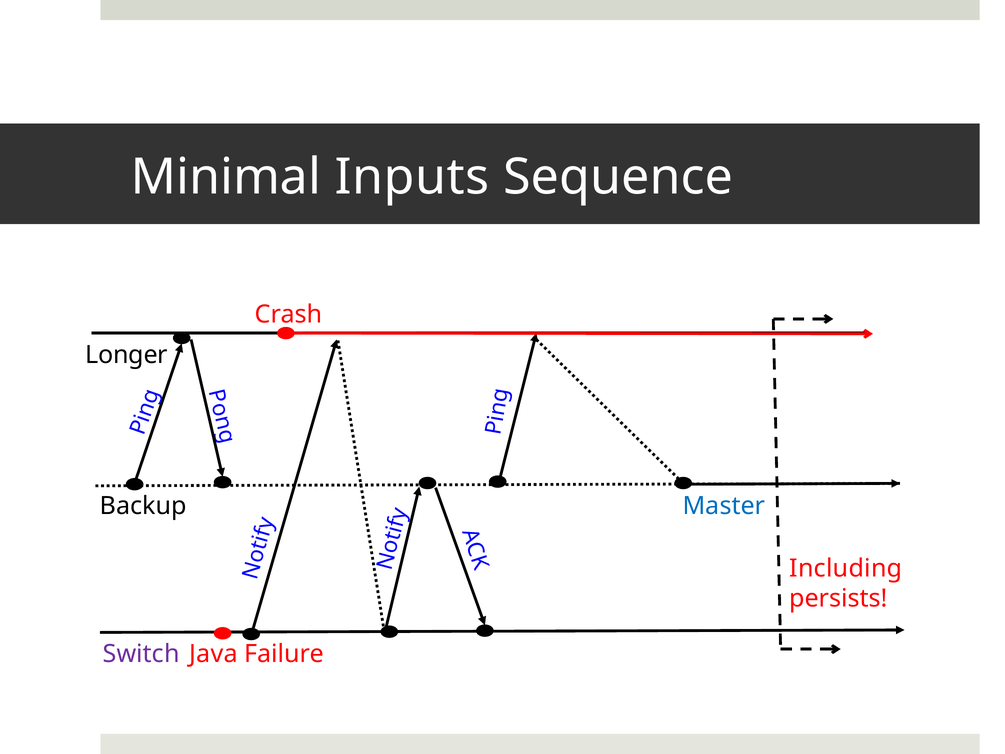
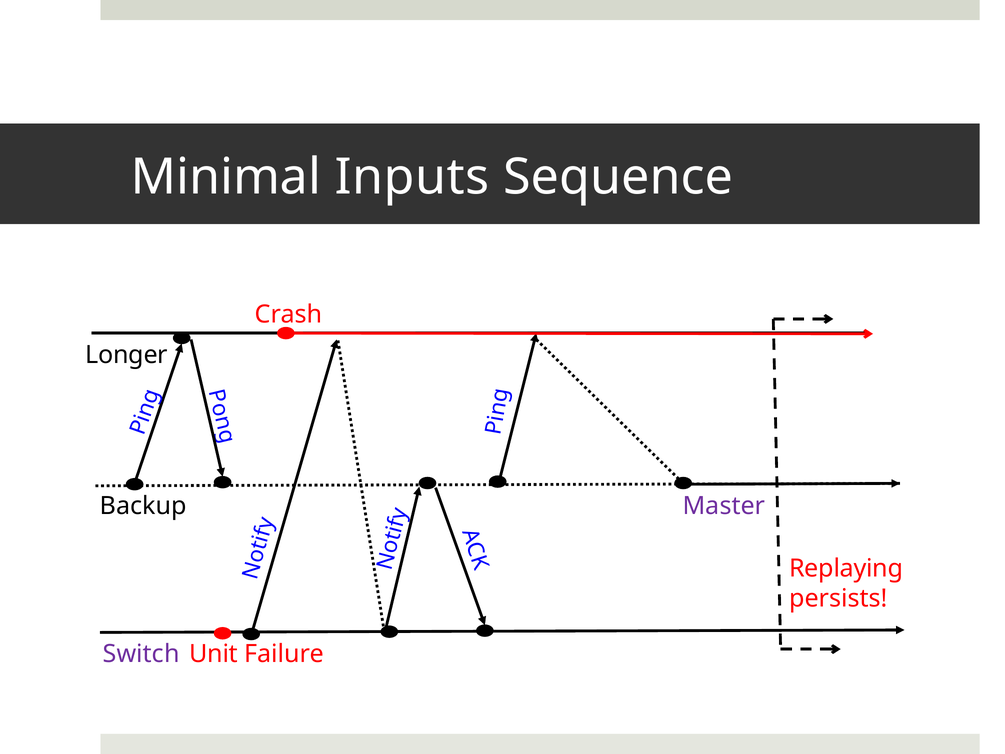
Master colour: blue -> purple (724, 506)
Including: Including -> Replaying (846, 568)
Java: Java -> Unit (214, 654)
